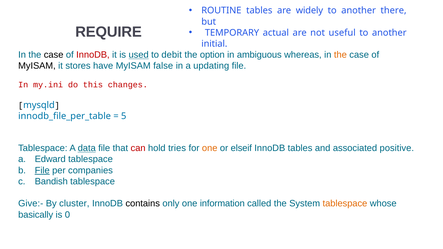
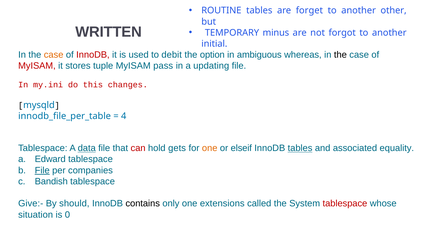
widely: widely -> forget (309, 11)
there: there -> other (394, 11)
REQUIRE: REQUIRE -> WRITTEN (109, 32)
actual: actual -> minus (276, 33)
useful: useful -> forgot (342, 33)
case colour: black -> orange (54, 55)
used underline: present -> none (139, 55)
the colour: orange -> black (340, 55)
MyISAM colour: black -> red (37, 66)
have: have -> tuple (103, 66)
false: false -> pass (163, 66)
5: 5 -> 4 (124, 116)
tries: tries -> gets (177, 148)
tables underline: none -> present (300, 148)
positive: positive -> equality (397, 148)
cluster: cluster -> should (74, 204)
information: information -> extensions (222, 204)
tablespace colour: orange -> red (345, 204)
basically: basically -> situation (36, 215)
